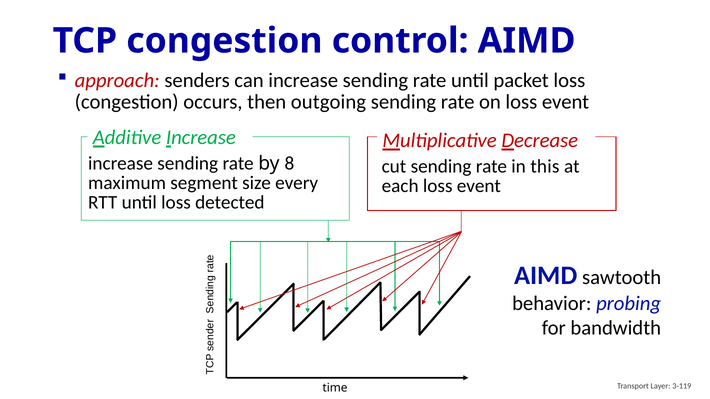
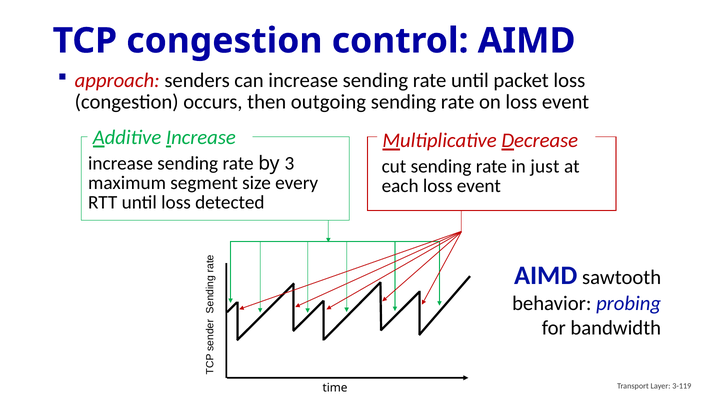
8: 8 -> 3 (289, 164)
this: this -> just (545, 167)
